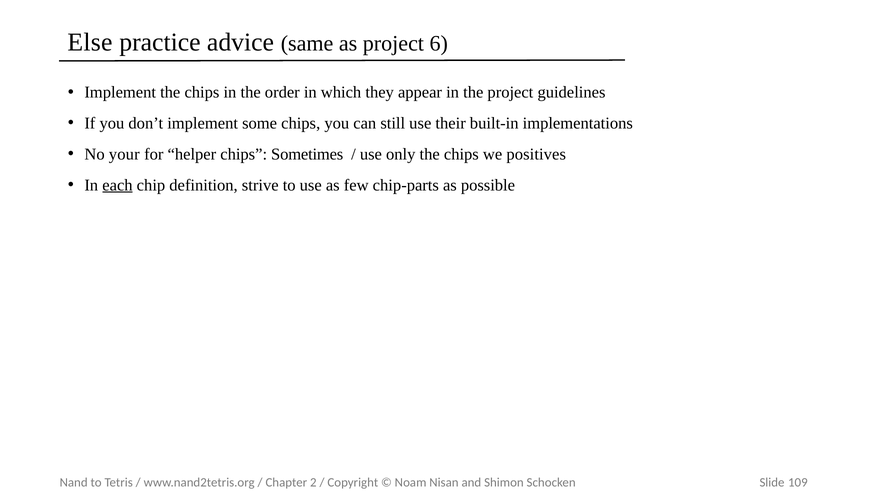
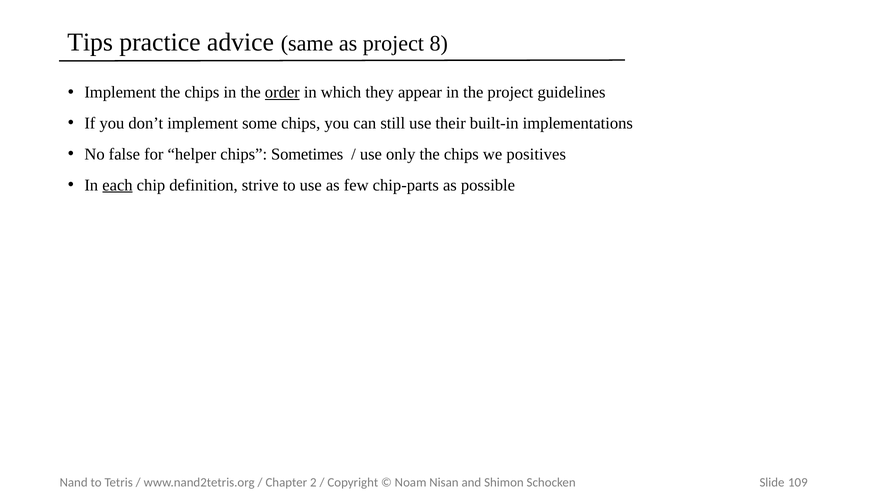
Else: Else -> Tips (90, 42)
6: 6 -> 8 (439, 43)
order underline: none -> present (282, 93)
your: your -> false (124, 154)
